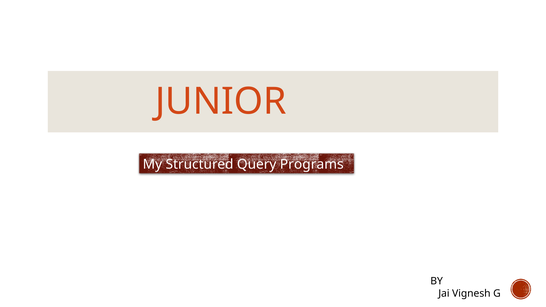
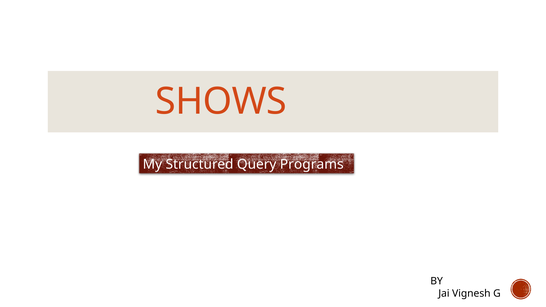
JUNIOR: JUNIOR -> SHOWS (221, 101)
